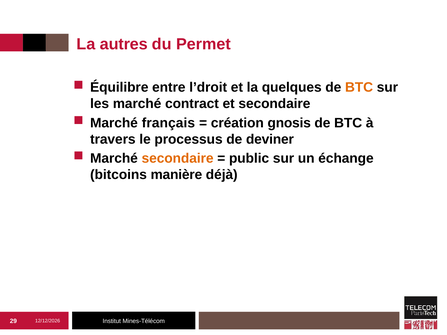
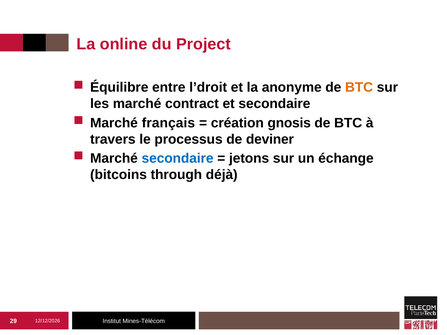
autres: autres -> online (124, 44)
Permet: Permet -> Project (204, 44)
quelques: quelques -> anonyme (292, 88)
secondaire colour: orange -> blue (178, 159)
public: public -> jetons (249, 159)
manière: manière -> through (176, 175)
